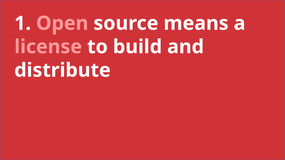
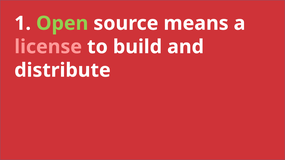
Open colour: pink -> light green (62, 23)
